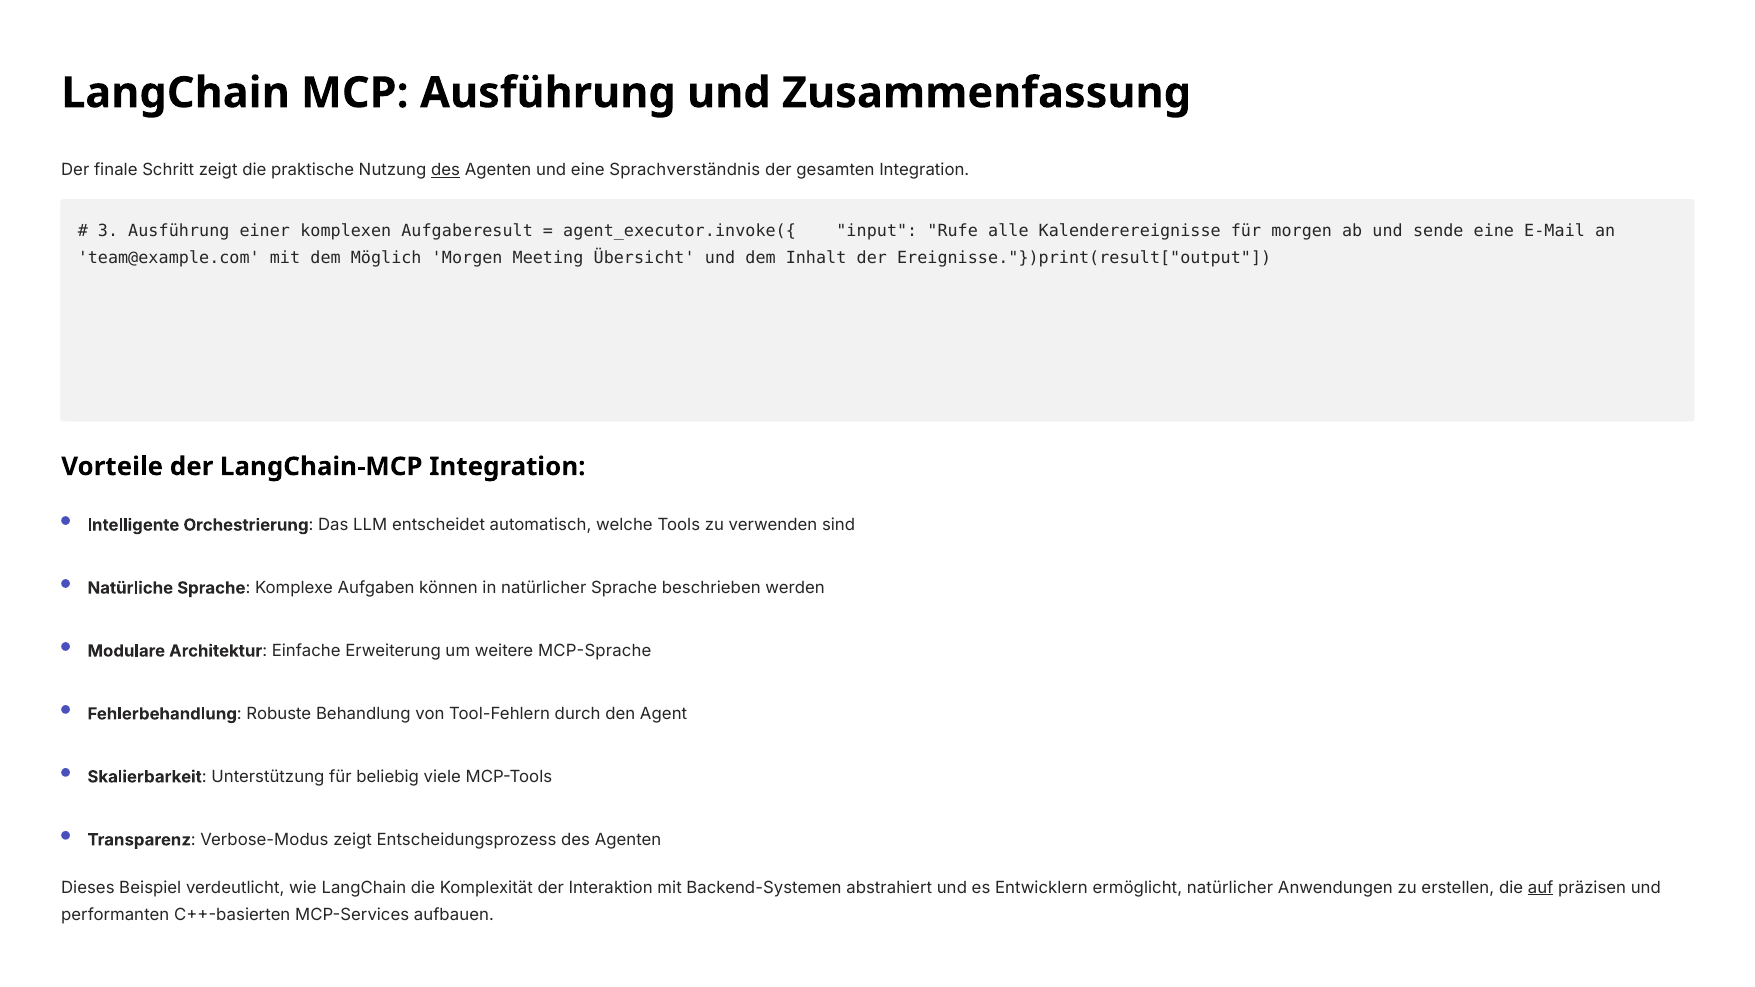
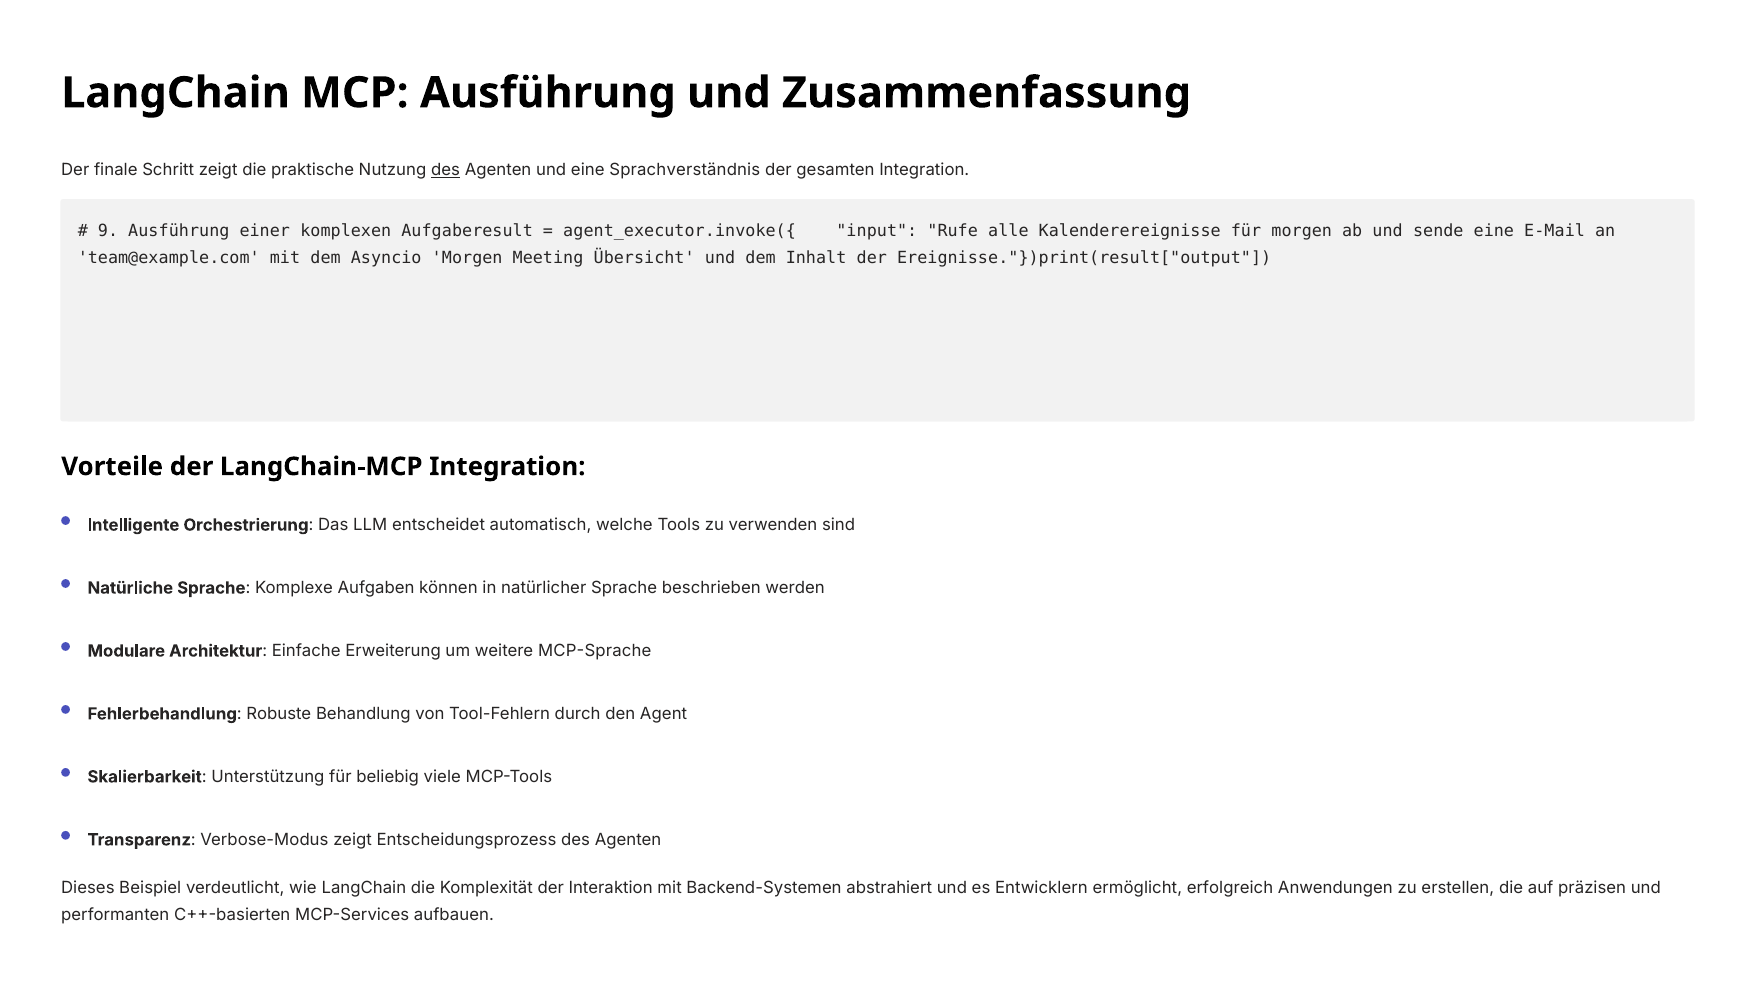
3: 3 -> 9 (108, 231)
Möglich: Möglich -> Asyncio (386, 258)
ermöglicht natürlicher: natürlicher -> erfolgreich (1230, 888)
auf underline: present -> none (1541, 888)
